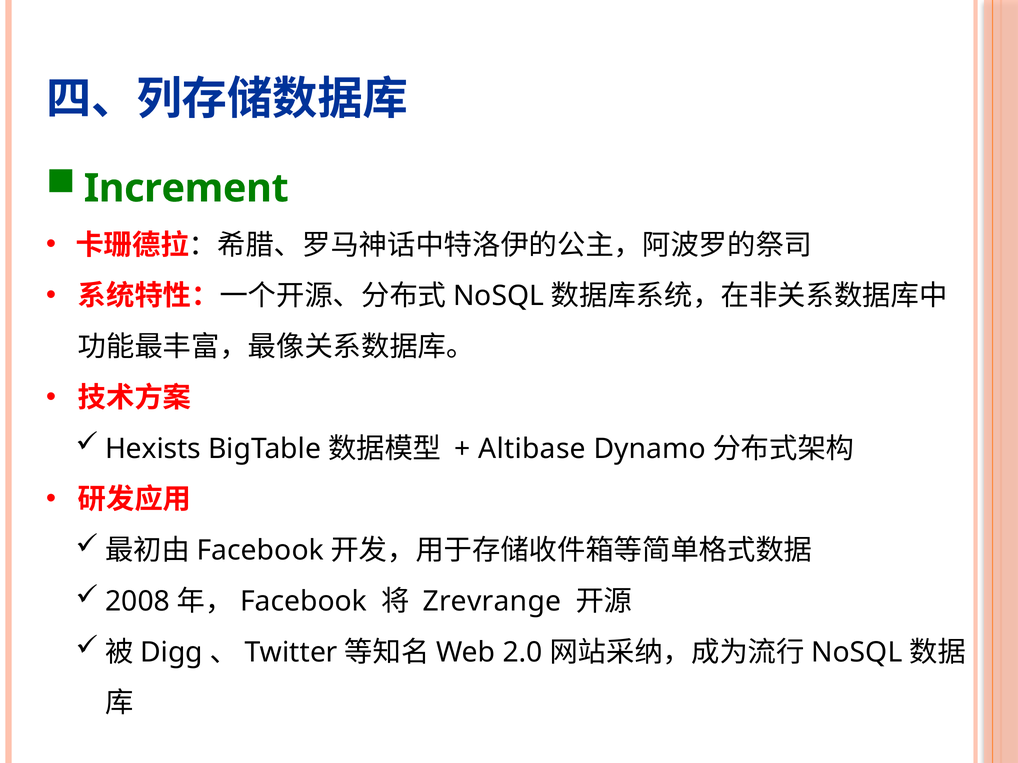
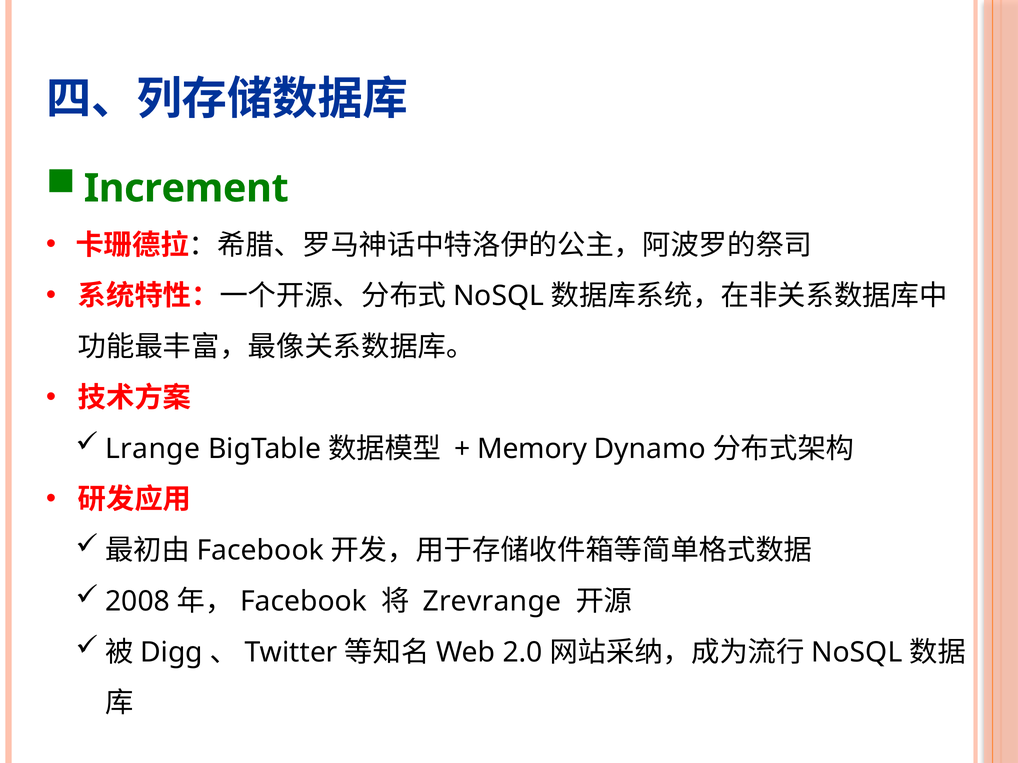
Hexists: Hexists -> Lrange (153, 449)
Altibase: Altibase -> Memory (532, 449)
